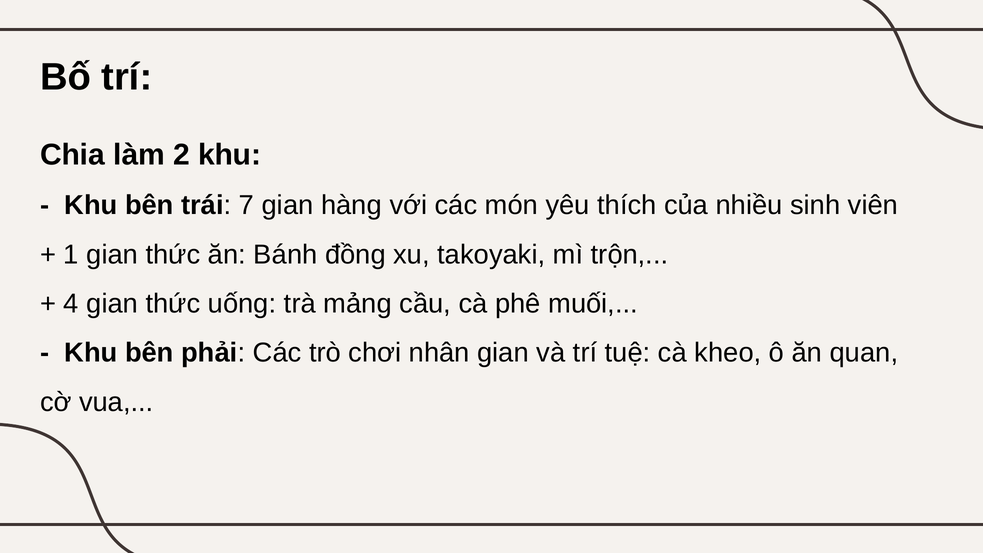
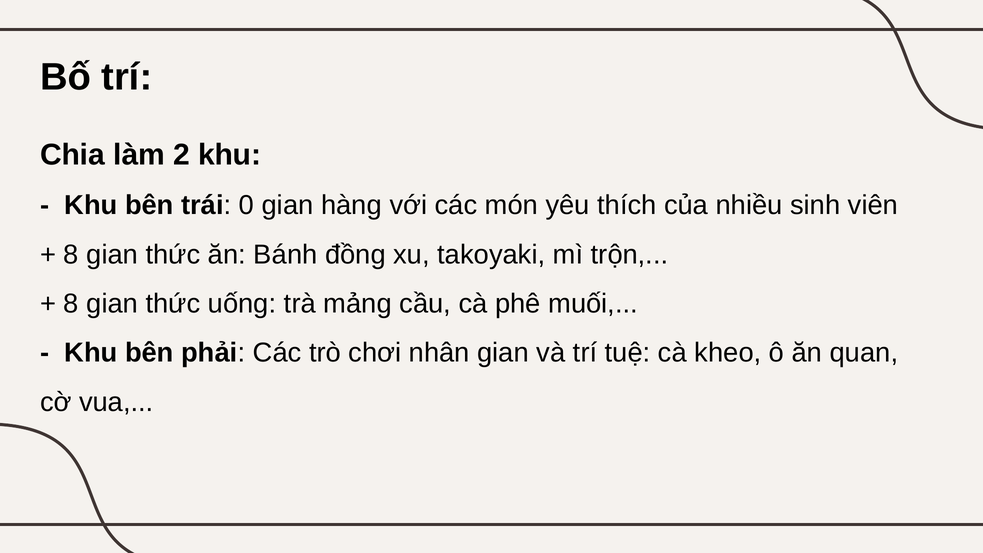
7: 7 -> 0 (247, 205)
1: 1 -> 8 (71, 255)
4: 4 -> 8 (71, 304)
